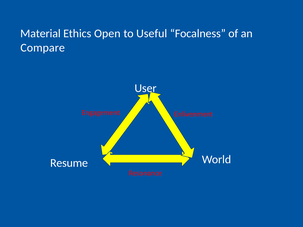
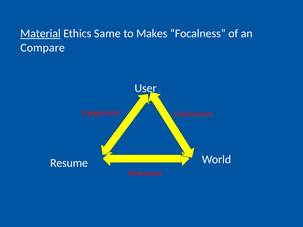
Material underline: none -> present (40, 34)
Open: Open -> Same (107, 34)
Useful: Useful -> Makes (152, 34)
